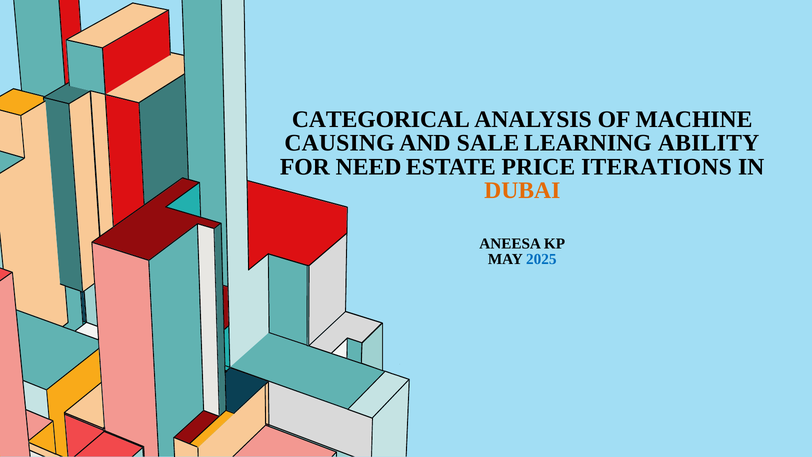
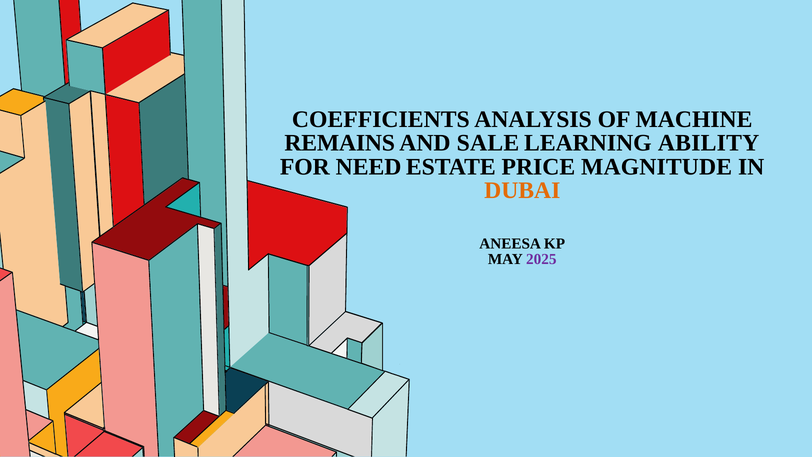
CATEGORICAL: CATEGORICAL -> COEFFICIENTS (381, 119)
CAUSING: CAUSING -> REMAINS (340, 143)
ITERATIONS: ITERATIONS -> MAGNITUDE (657, 167)
2025 colour: blue -> purple (541, 259)
